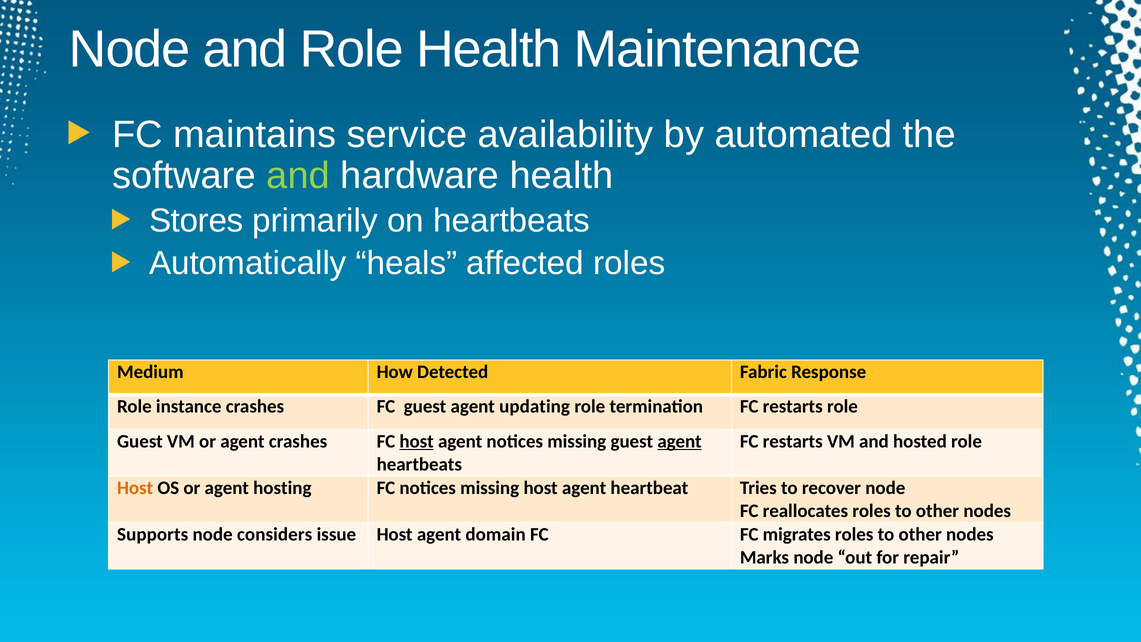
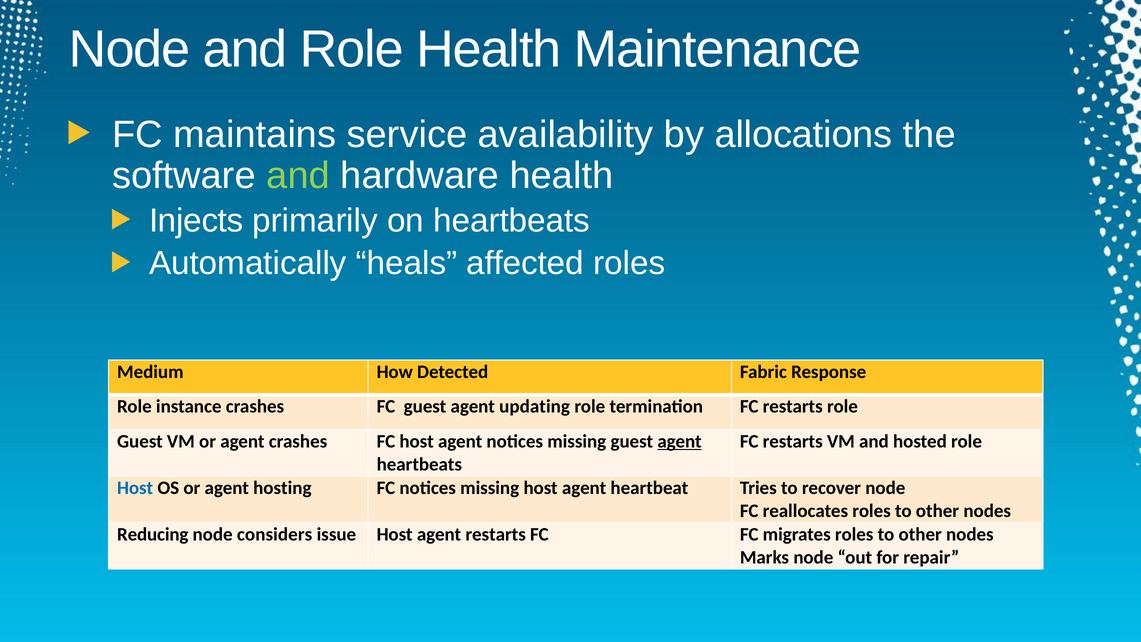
automated: automated -> allocations (804, 134)
Stores: Stores -> Injects (196, 221)
host underline: present -> none (417, 441)
Host colour: orange -> blue (135, 488)
Supports: Supports -> Reducing (153, 534)
agent domain: domain -> restarts (496, 534)
